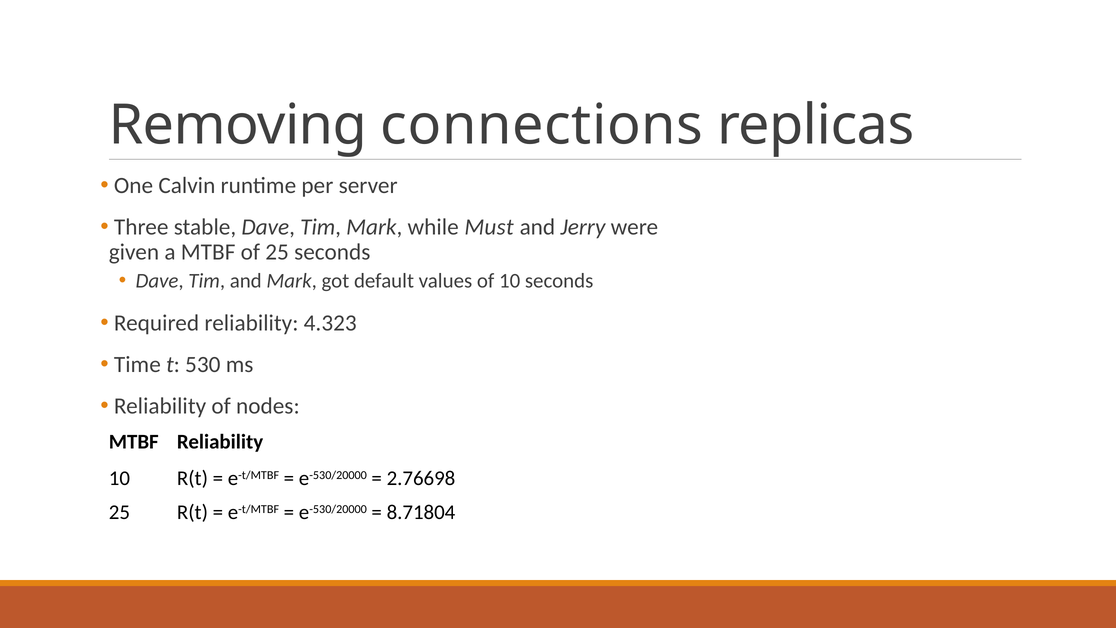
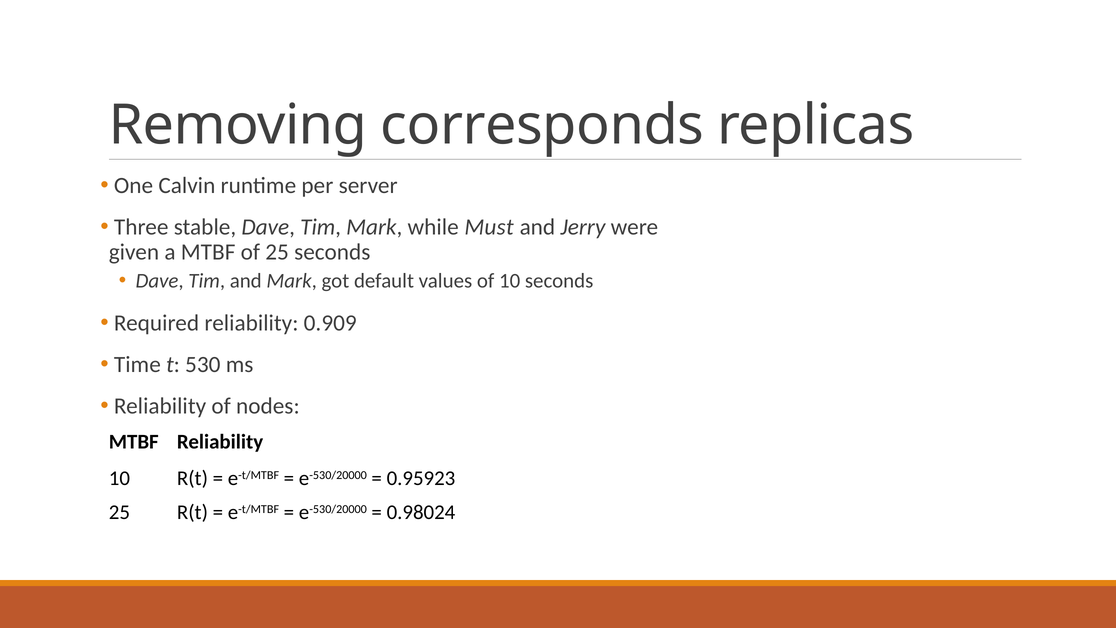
connections: connections -> corresponds (542, 125)
4.323: 4.323 -> 0.909 (330, 323)
2.76698: 2.76698 -> 0.95923 (421, 478)
8.71804: 8.71804 -> 0.98024 (421, 512)
